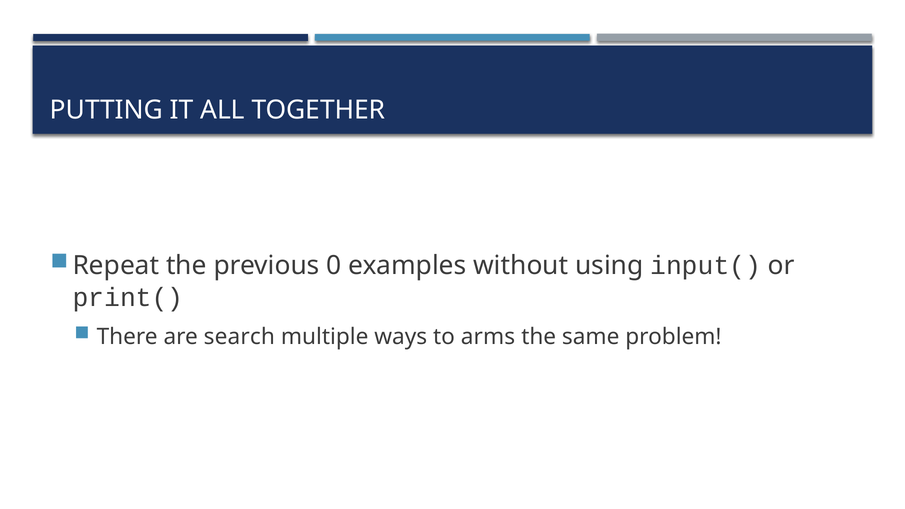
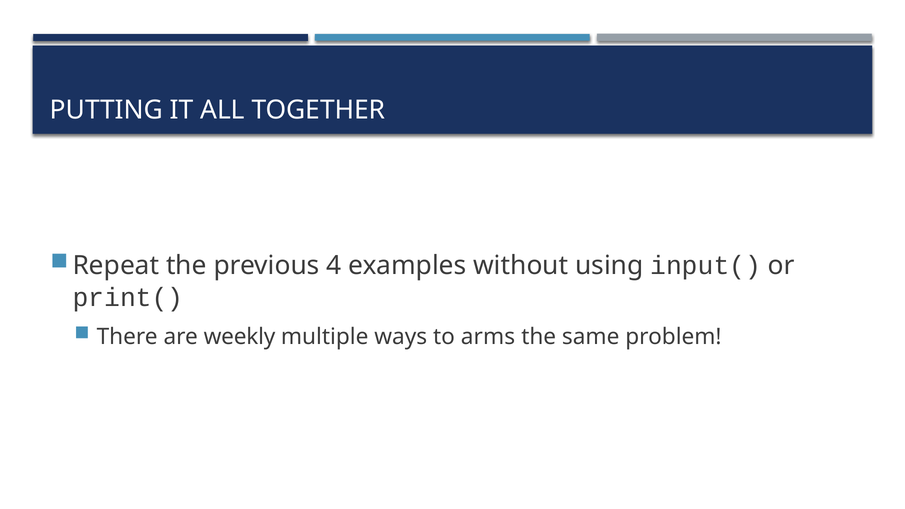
0: 0 -> 4 (334, 266)
search: search -> weekly (239, 337)
